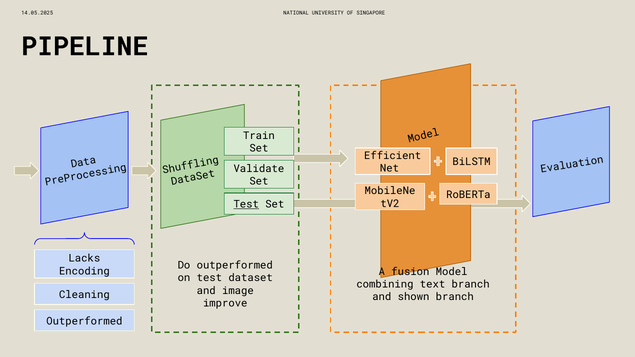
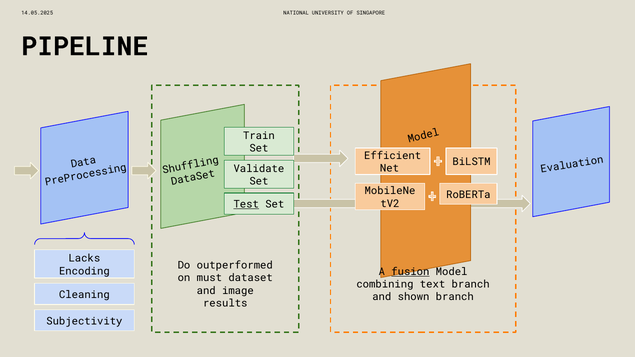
fusion underline: none -> present (410, 272)
on test: test -> must (209, 278)
improve: improve -> results (225, 303)
Outperformed: Outperformed -> Subjectivity (84, 321)
